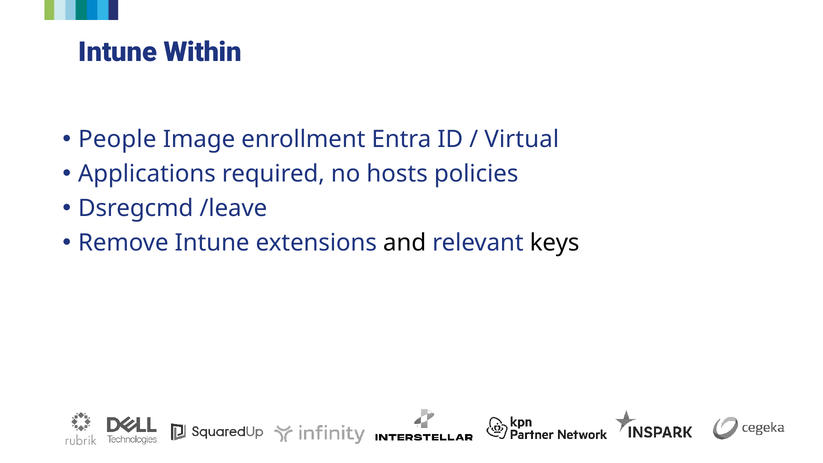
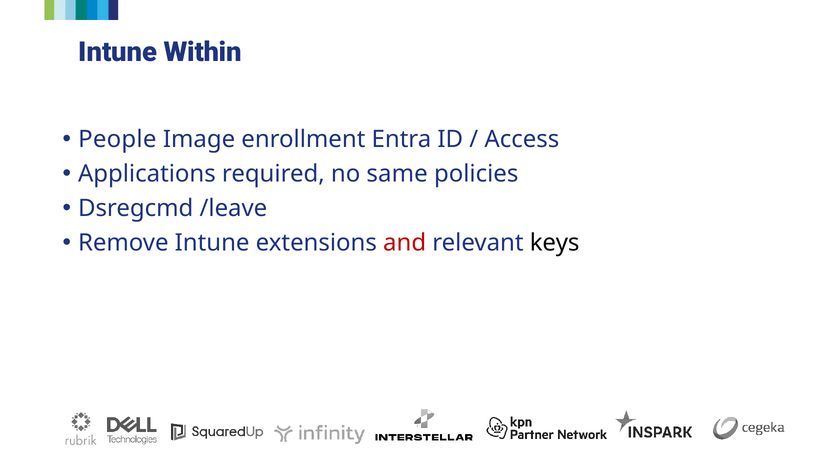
Virtual: Virtual -> Access (522, 139)
hosts: hosts -> same (397, 174)
and colour: black -> red (405, 243)
